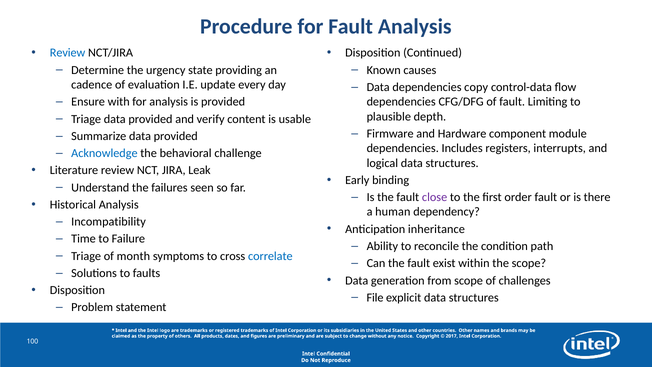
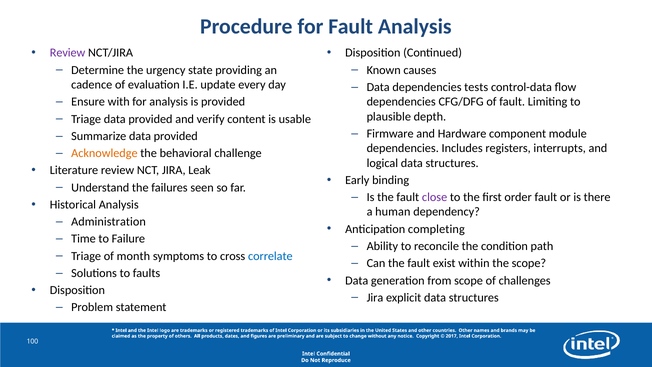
Review colour: blue -> purple (68, 53)
copy: copy -> tests (476, 87)
Acknowledge colour: blue -> orange (104, 153)
Incompatibility: Incompatibility -> Administration (109, 222)
inheritance: inheritance -> completing (436, 229)
File: File -> Jira (375, 297)
